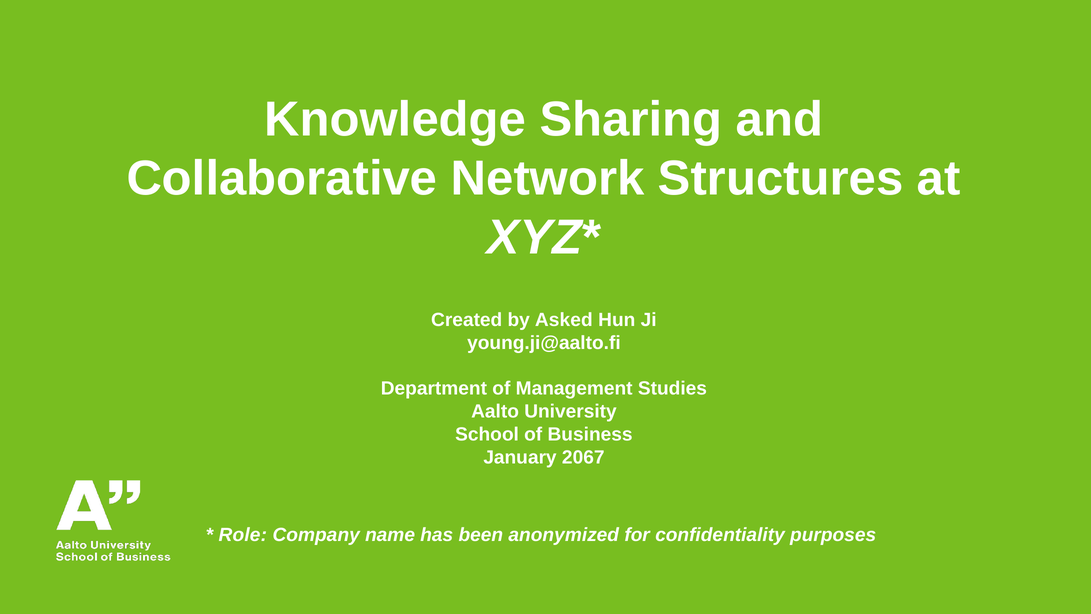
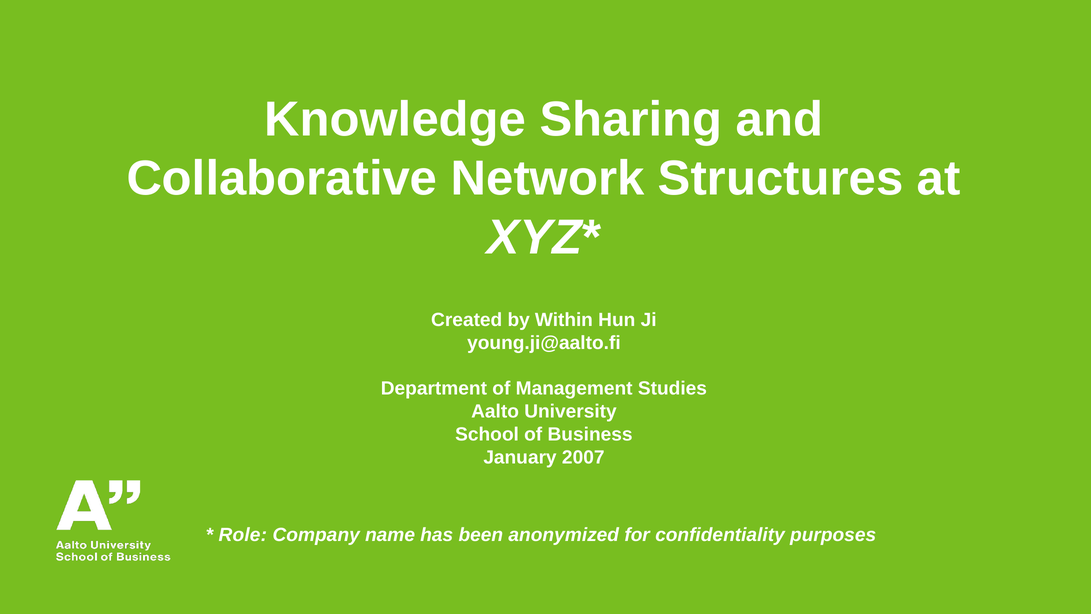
Asked: Asked -> Within (564, 320)
2067: 2067 -> 2007 (583, 457)
